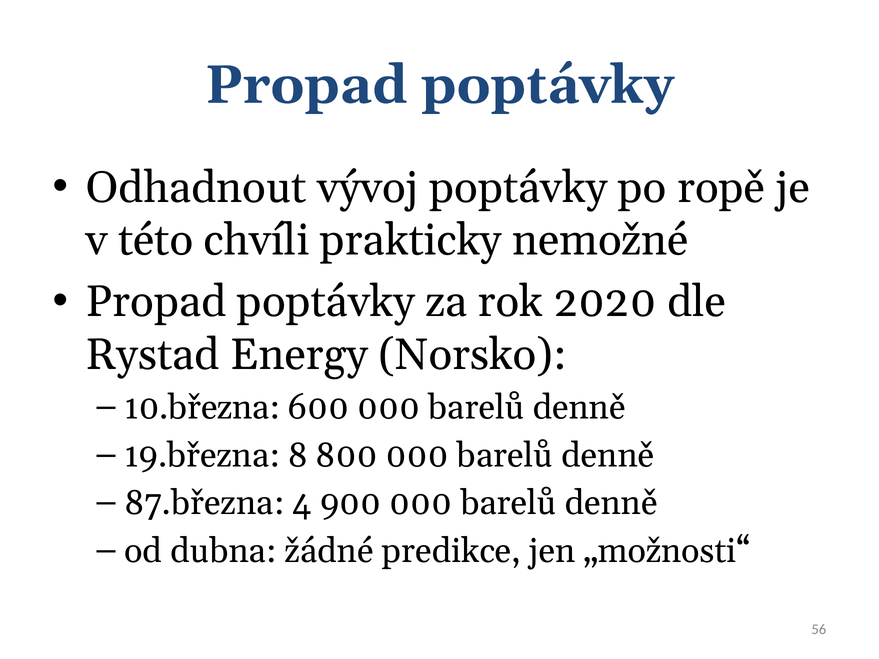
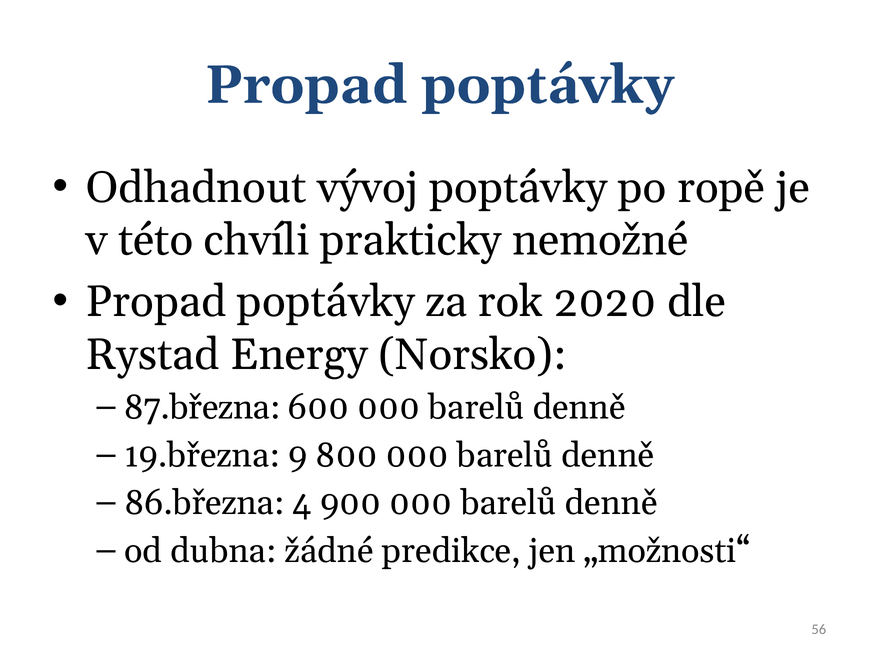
10.března: 10.března -> 87.března (202, 408)
8: 8 -> 9 (298, 455)
87.března: 87.března -> 86.března (204, 503)
